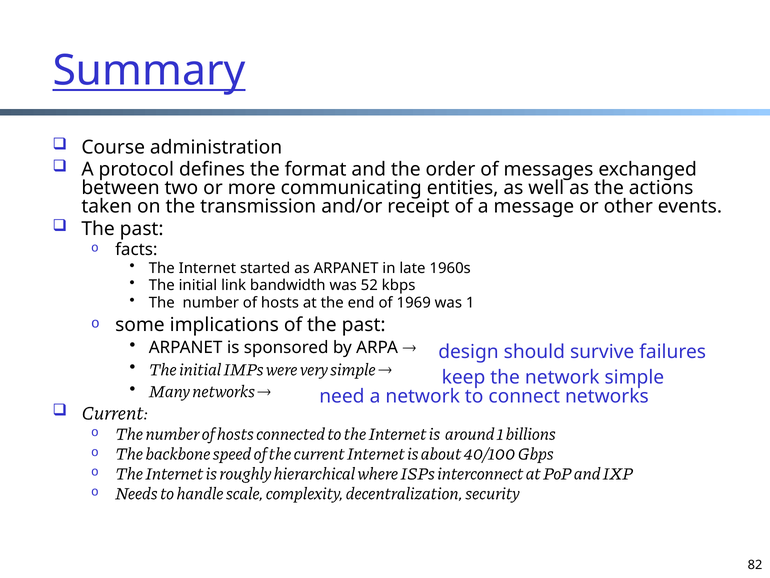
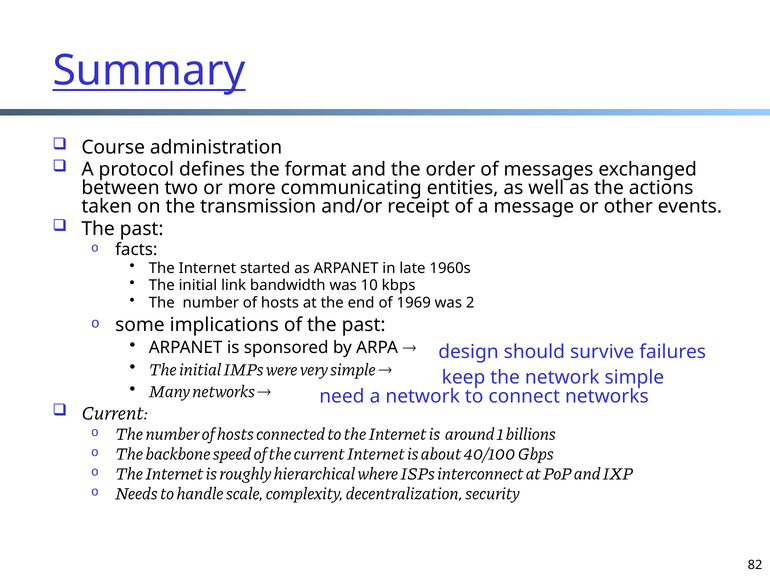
52: 52 -> 10 (369, 285)
was 1: 1 -> 2 (470, 303)
